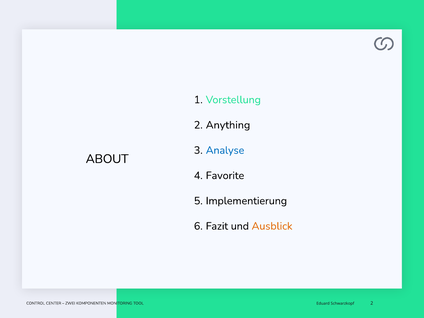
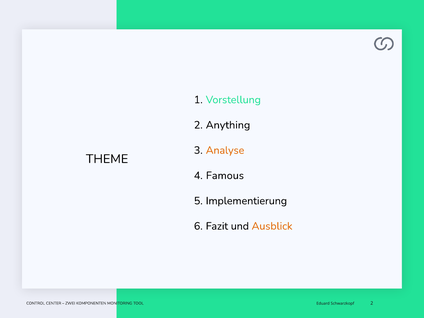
Analyse colour: blue -> orange (225, 150)
ABOUT: ABOUT -> THEME (107, 159)
Favorite: Favorite -> Famous (225, 176)
